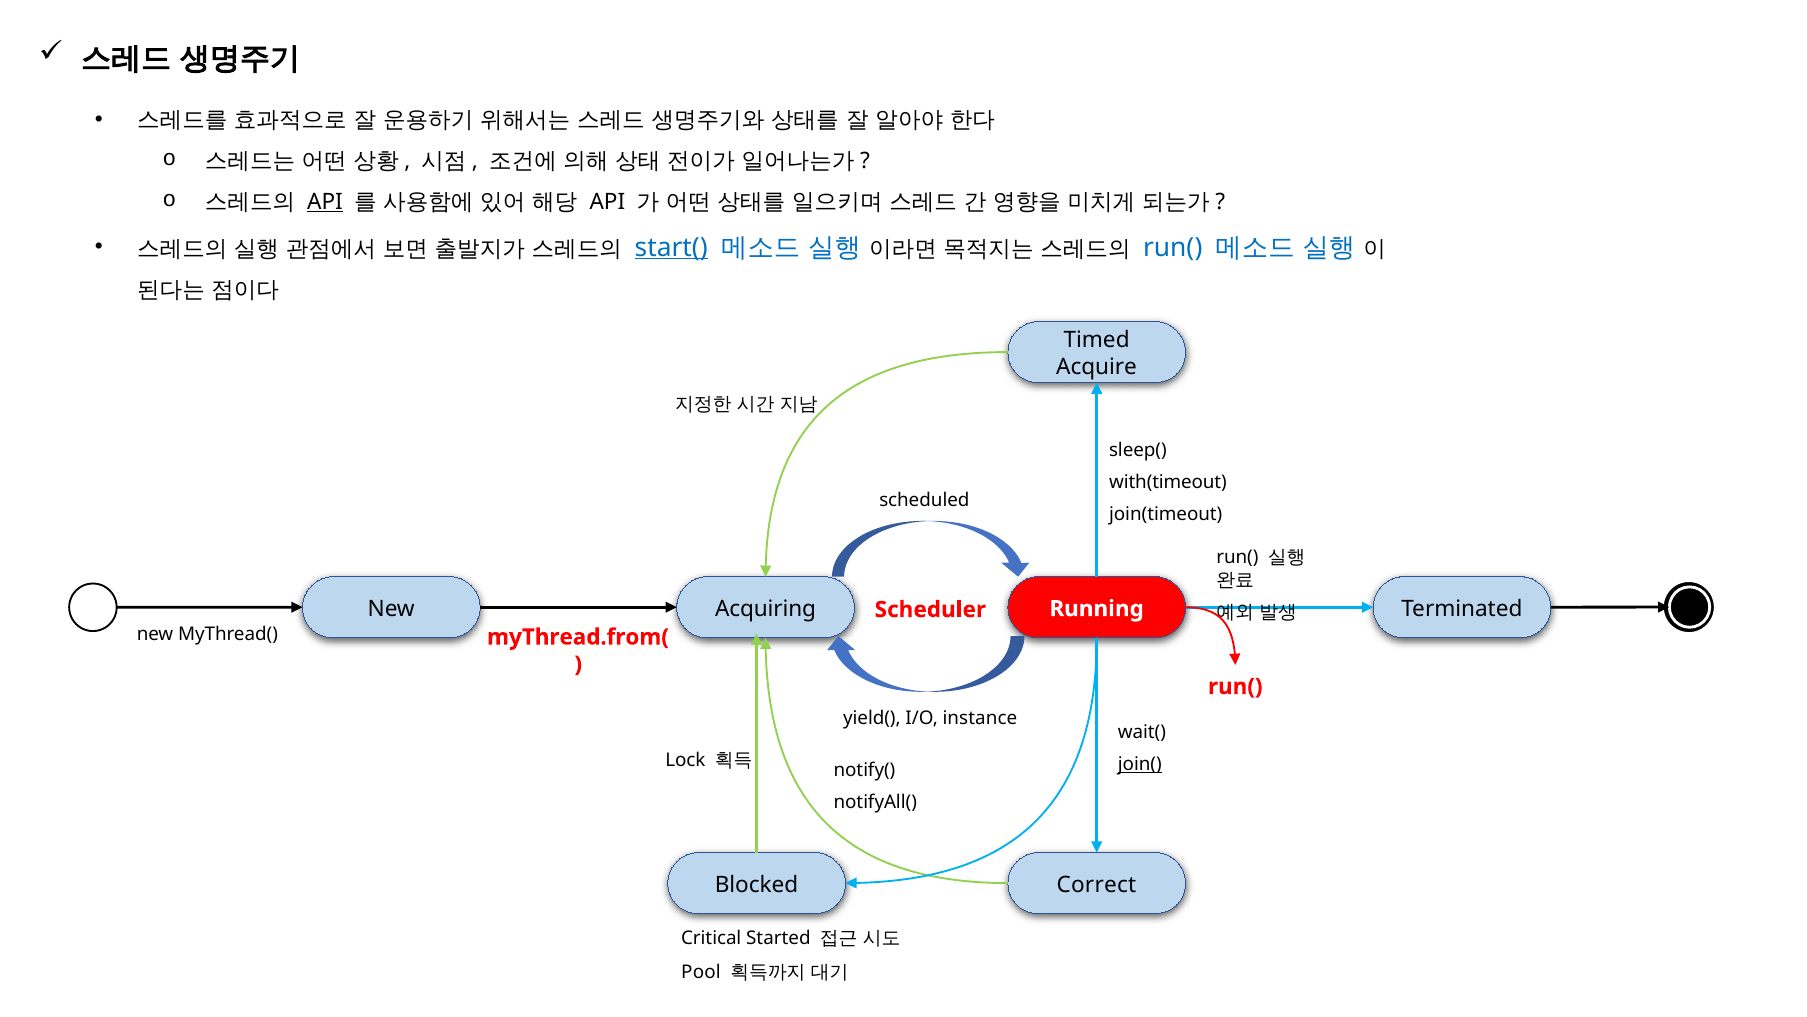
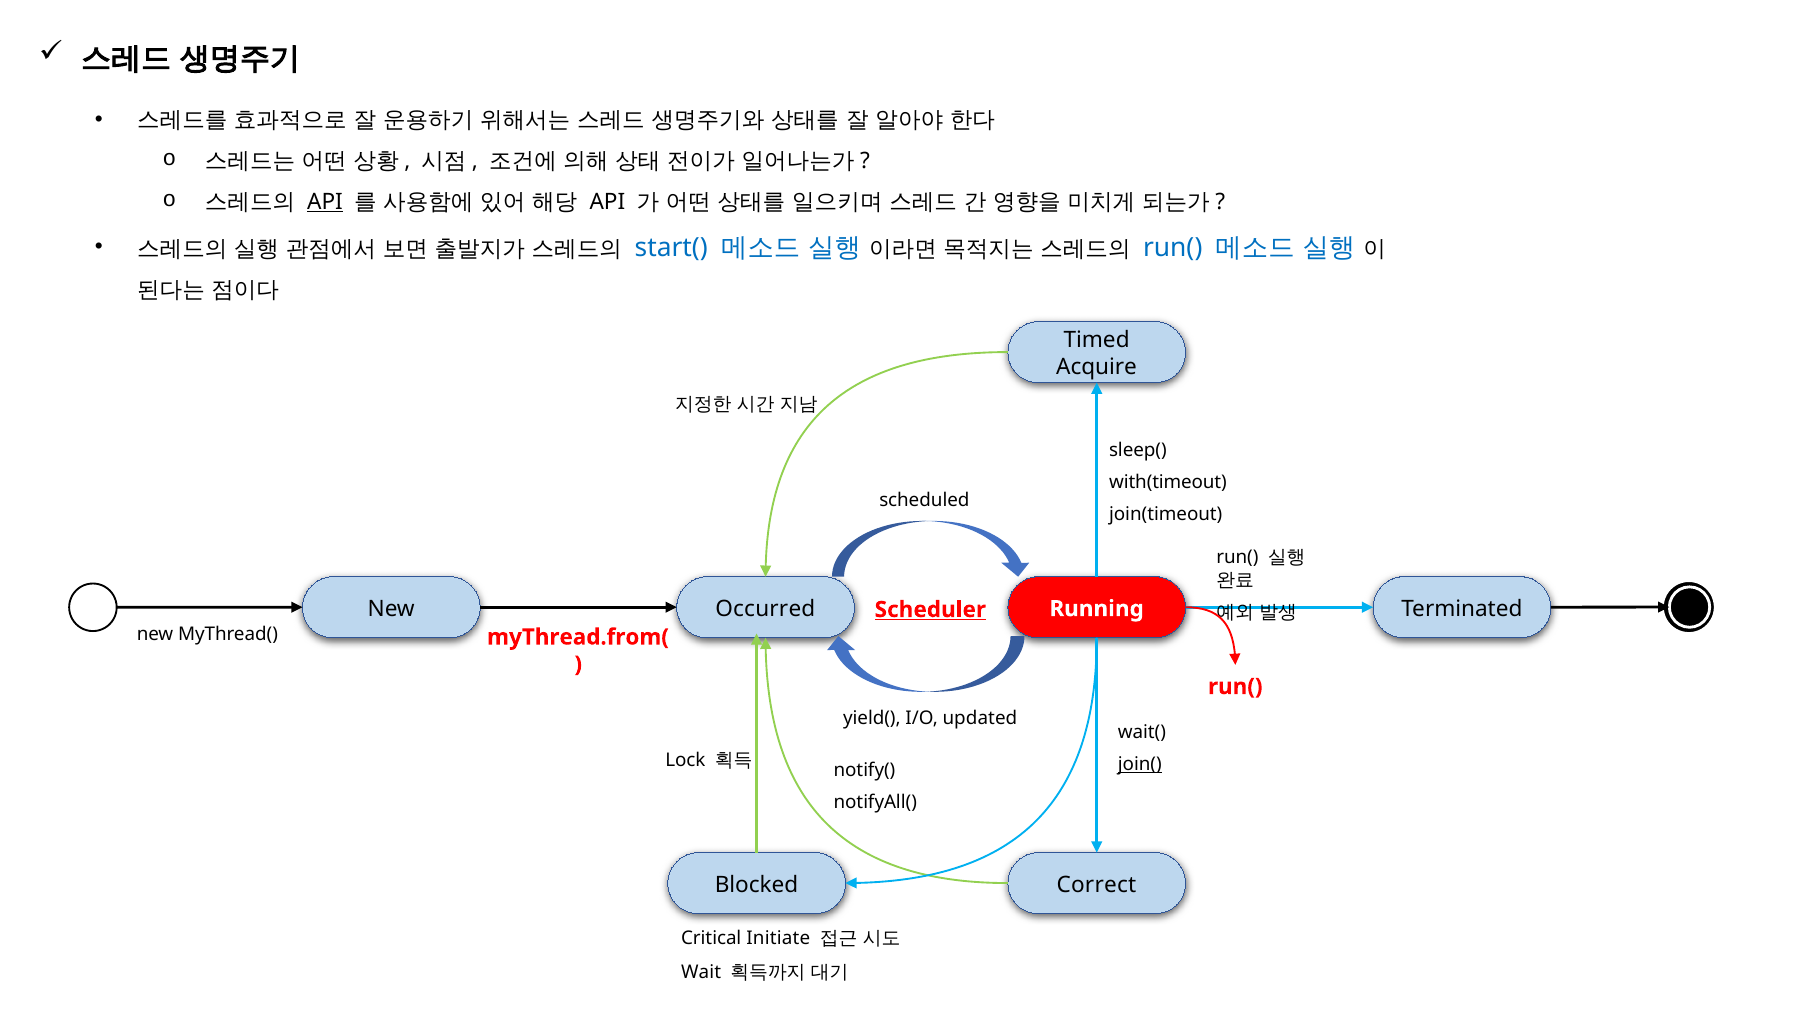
start( underline: present -> none (671, 247)
Acquiring: Acquiring -> Occurred (765, 608)
Scheduler underline: none -> present (930, 609)
instance: instance -> updated (980, 718)
Started: Started -> Initiate (778, 937)
Pool: Pool -> Wait (701, 971)
